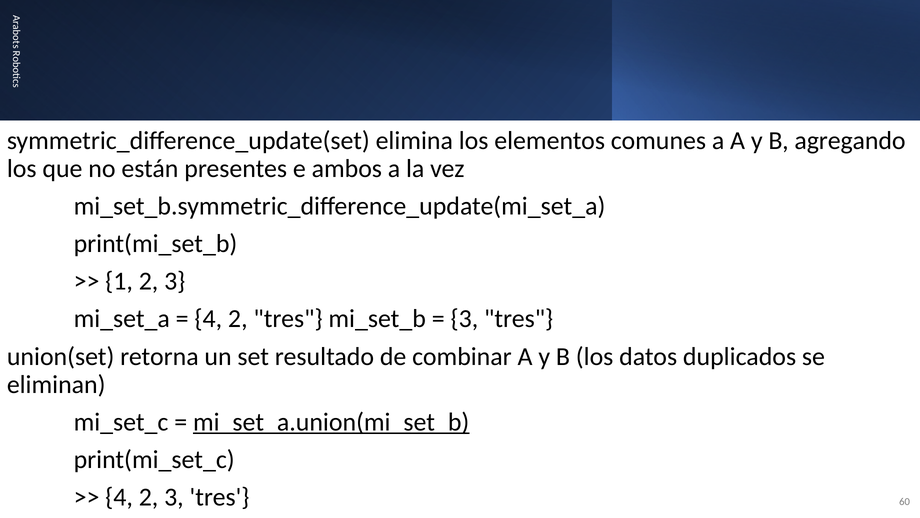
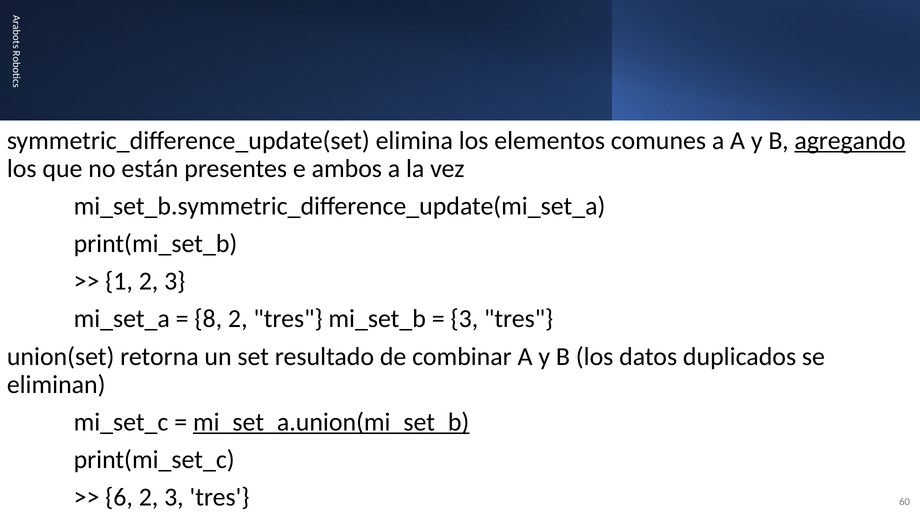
agregando underline: none -> present (850, 140)
4: 4 -> 8 (208, 319)
4: 4 -> 6 (119, 497)
